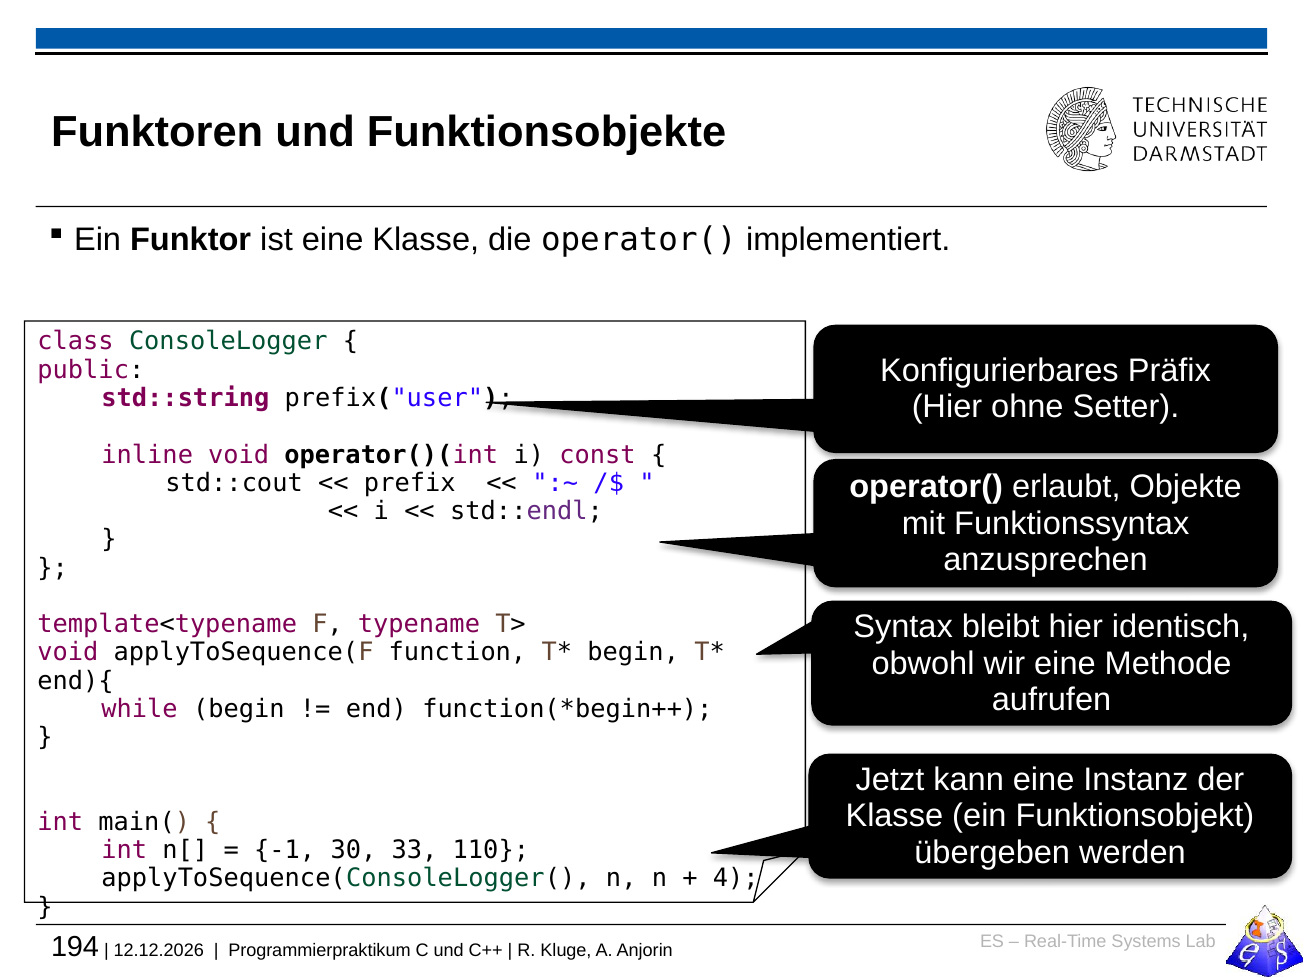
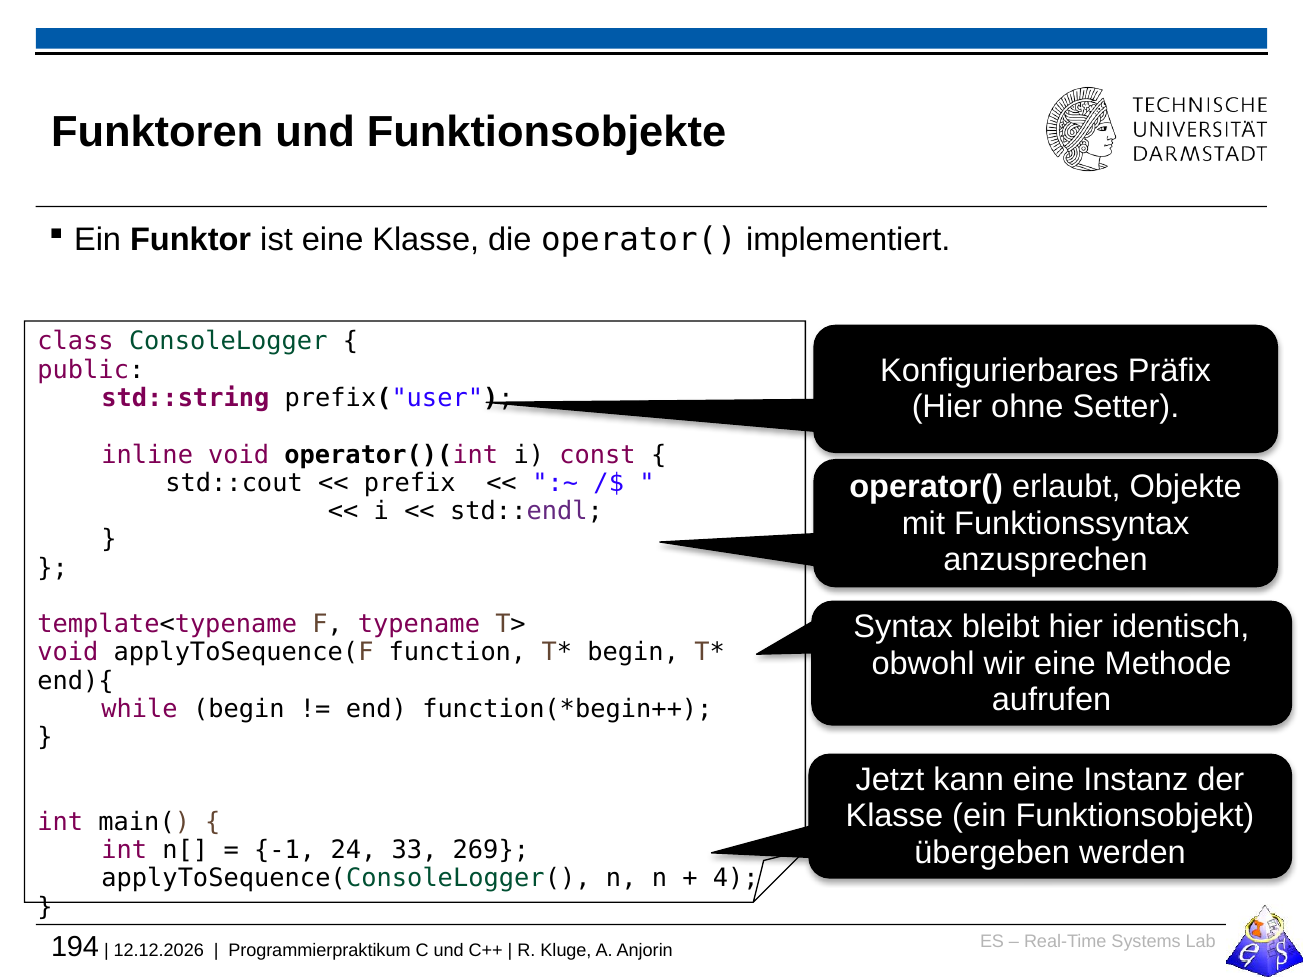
30: 30 -> 24 (353, 850)
110: 110 -> 269 (491, 850)
